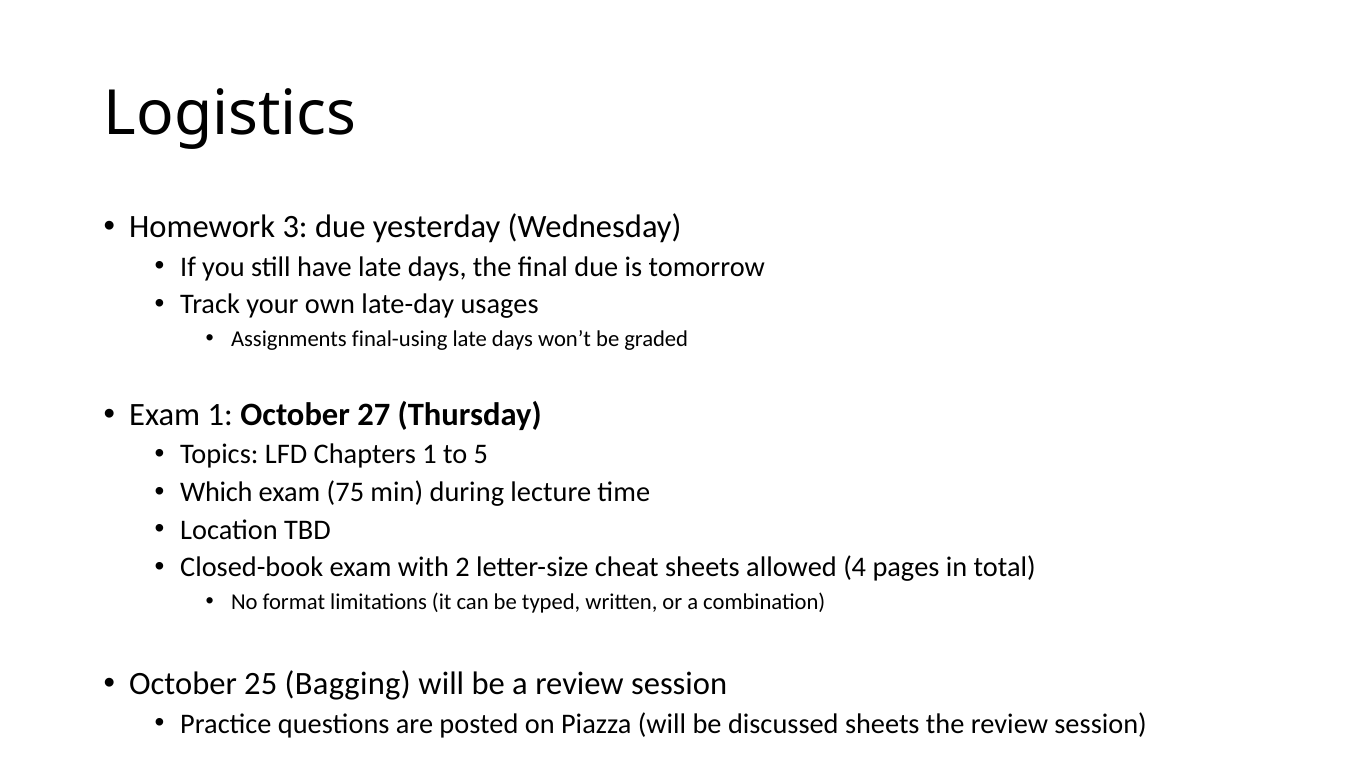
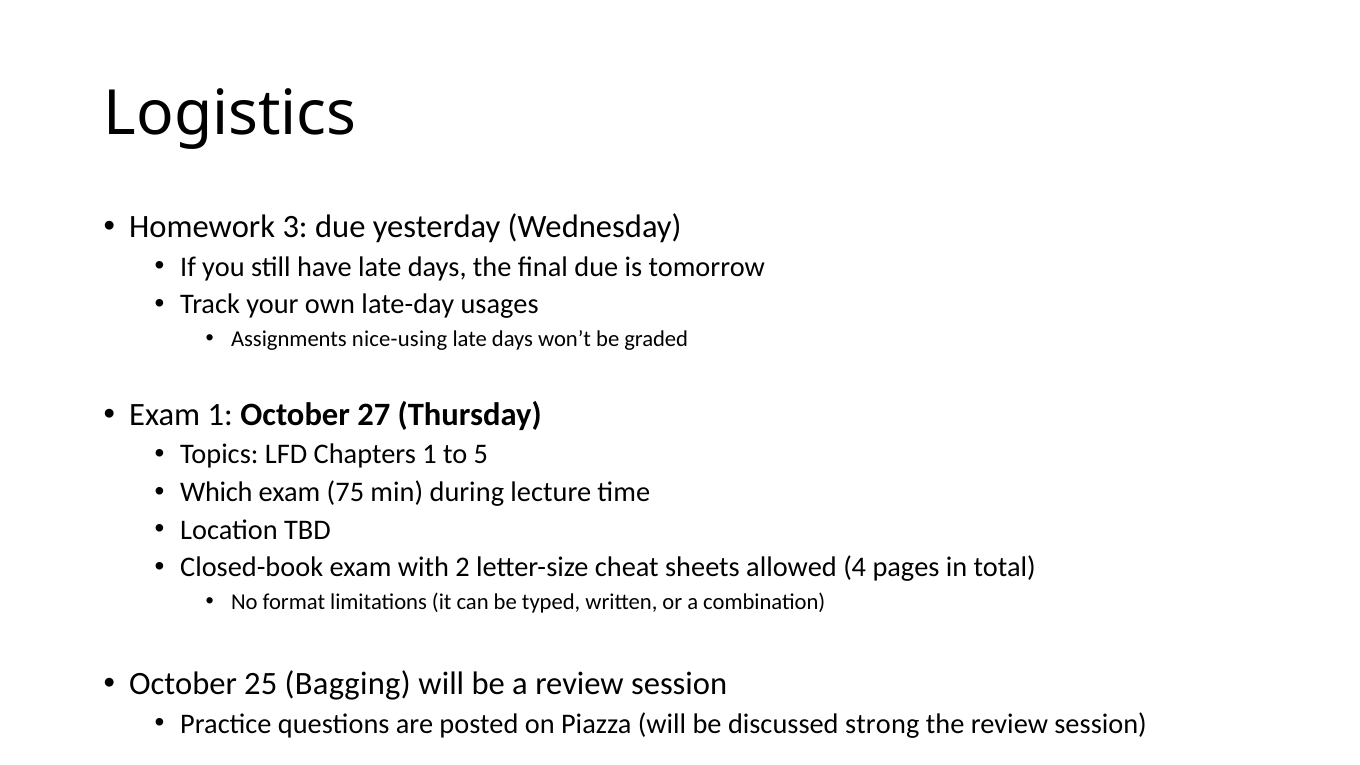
final-using: final-using -> nice-using (400, 339)
discussed sheets: sheets -> strong (882, 724)
